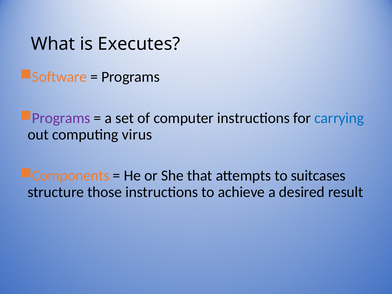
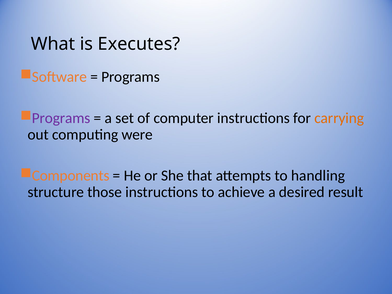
carrying colour: blue -> orange (339, 118)
virus: virus -> were (137, 134)
suitcases: suitcases -> handling (318, 176)
